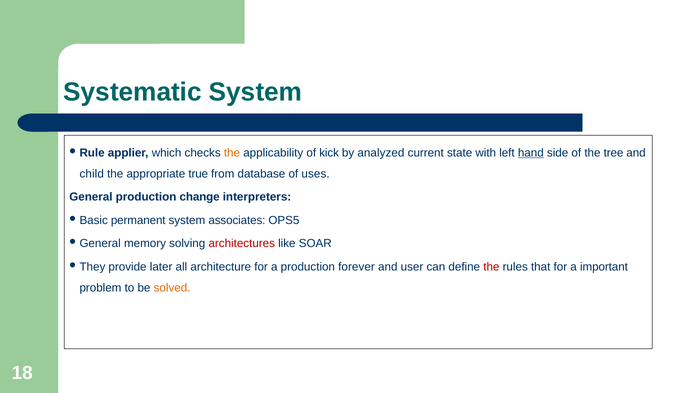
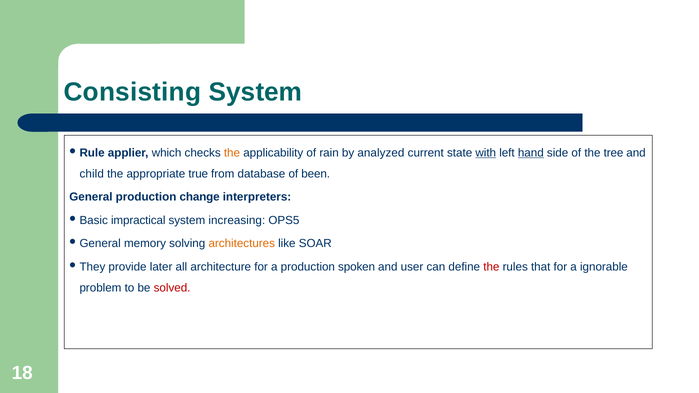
Systematic: Systematic -> Consisting (132, 92)
kick: kick -> rain (329, 153)
with underline: none -> present (486, 153)
uses: uses -> been (316, 174)
permanent: permanent -> impractical (138, 220)
associates: associates -> increasing (237, 220)
architectures colour: red -> orange (242, 244)
forever: forever -> spoken (357, 267)
important: important -> ignorable (604, 267)
solved colour: orange -> red (172, 288)
